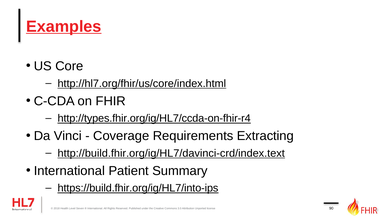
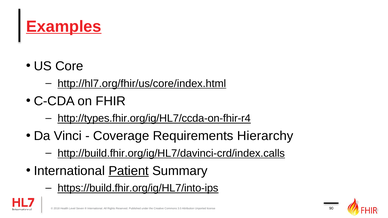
Extracting: Extracting -> Hierarchy (265, 136)
http://build.fhir.org/ig/HL7/davinci-crd/index.text: http://build.fhir.org/ig/HL7/davinci-crd/index.text -> http://build.fhir.org/ig/HL7/davinci-crd/index.calls (171, 153)
Patient underline: none -> present (129, 171)
